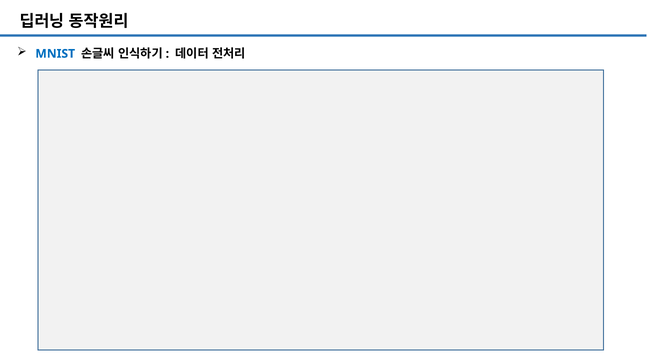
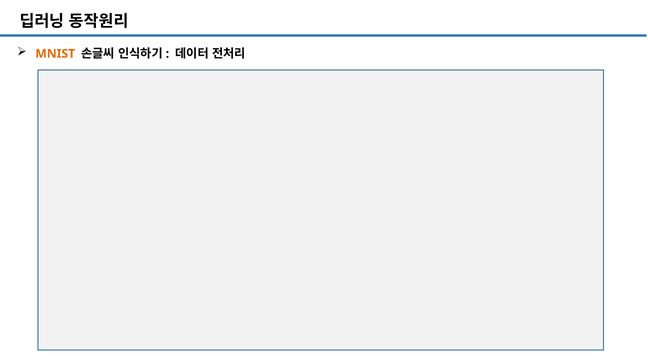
MNIST colour: blue -> orange (55, 54)
